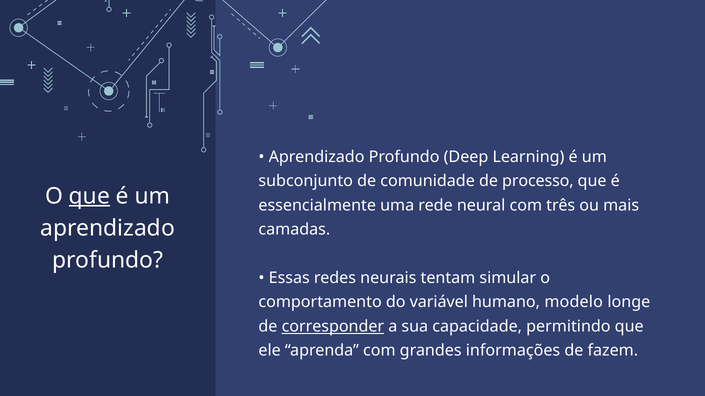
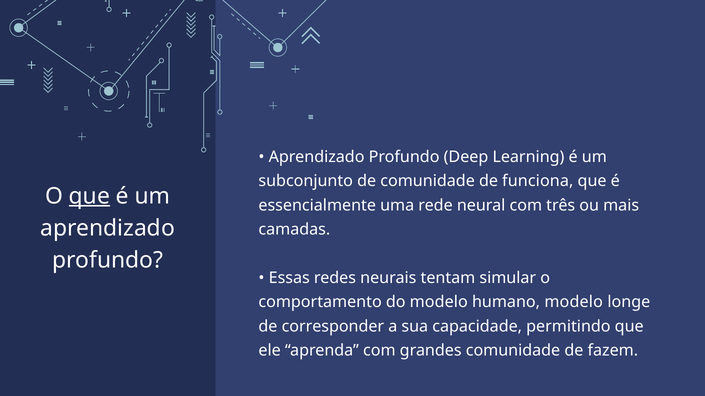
processo: processo -> funciona (538, 181)
do variável: variável -> modelo (439, 303)
corresponder underline: present -> none (333, 327)
grandes informações: informações -> comunidade (513, 351)
